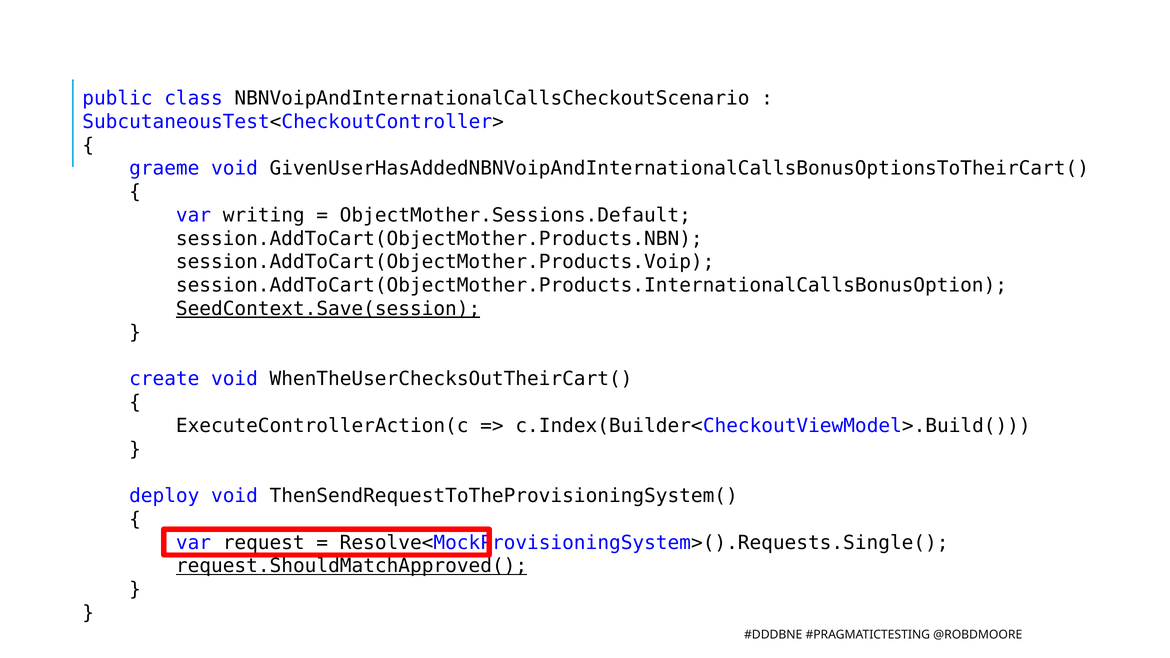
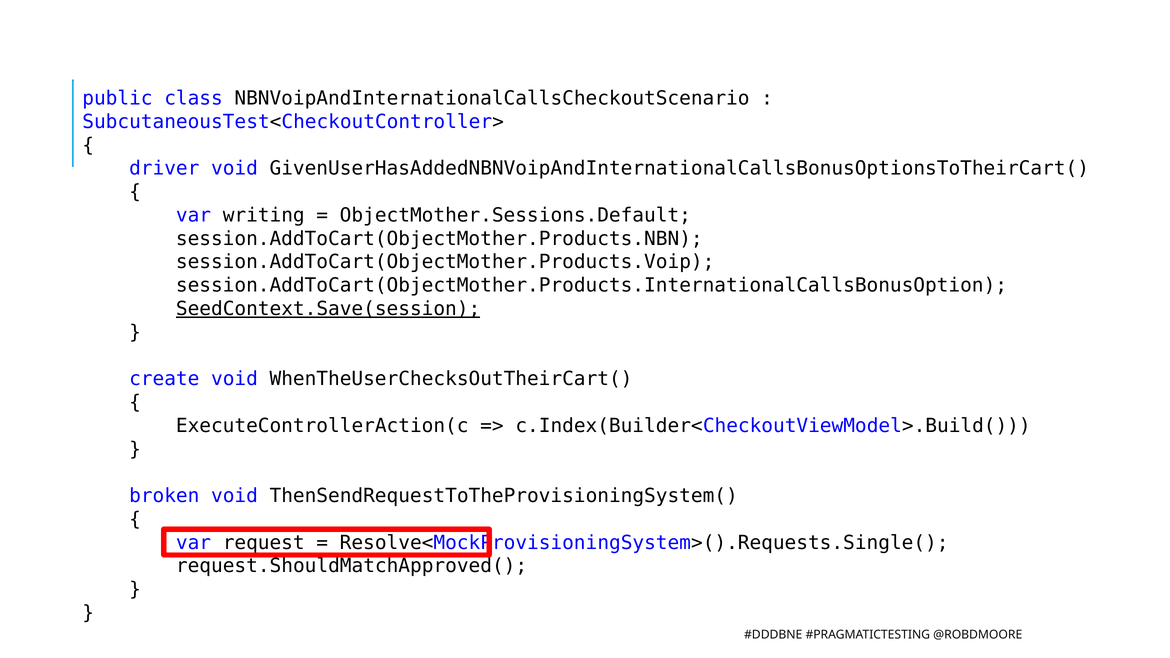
graeme: graeme -> driver (164, 169)
deploy: deploy -> broken (164, 496)
request.ShouldMatchApproved( underline: present -> none (352, 566)
